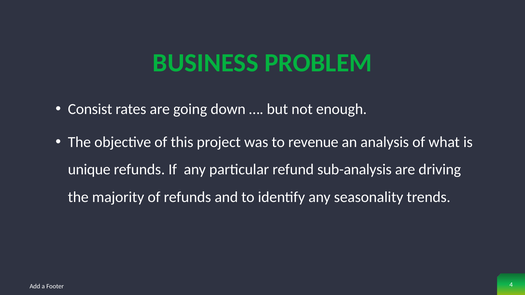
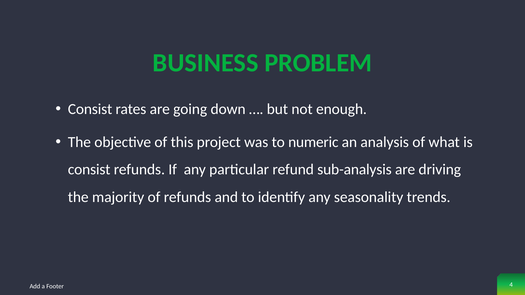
revenue: revenue -> numeric (313, 142)
unique: unique -> consist (89, 170)
